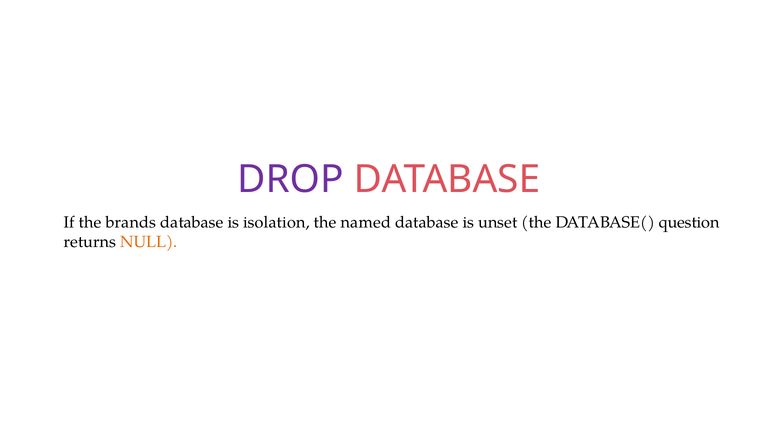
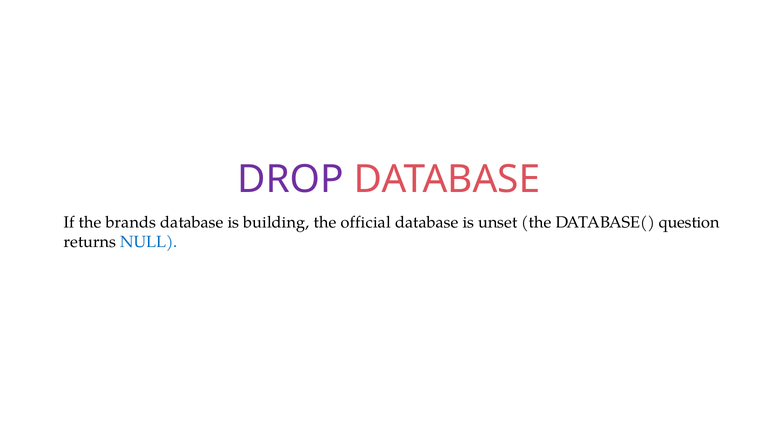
isolation: isolation -> building (276, 223)
named: named -> official (366, 223)
NULL colour: orange -> blue (149, 242)
